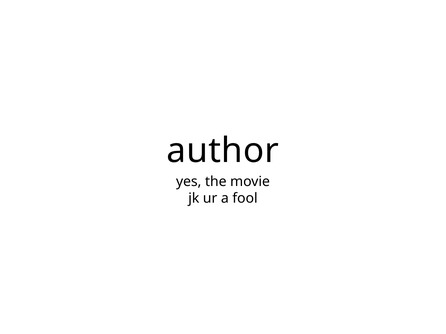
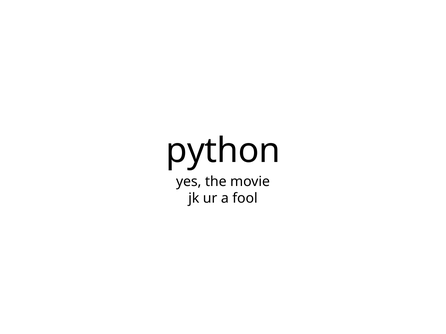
author: author -> python (223, 151)
